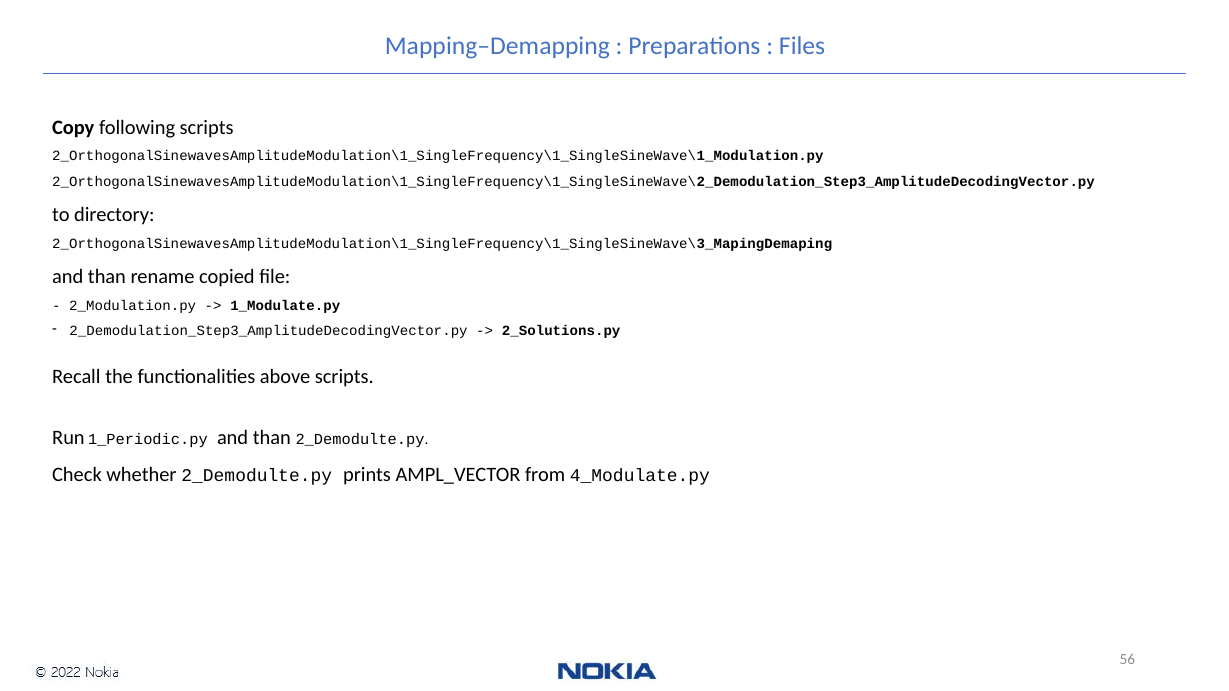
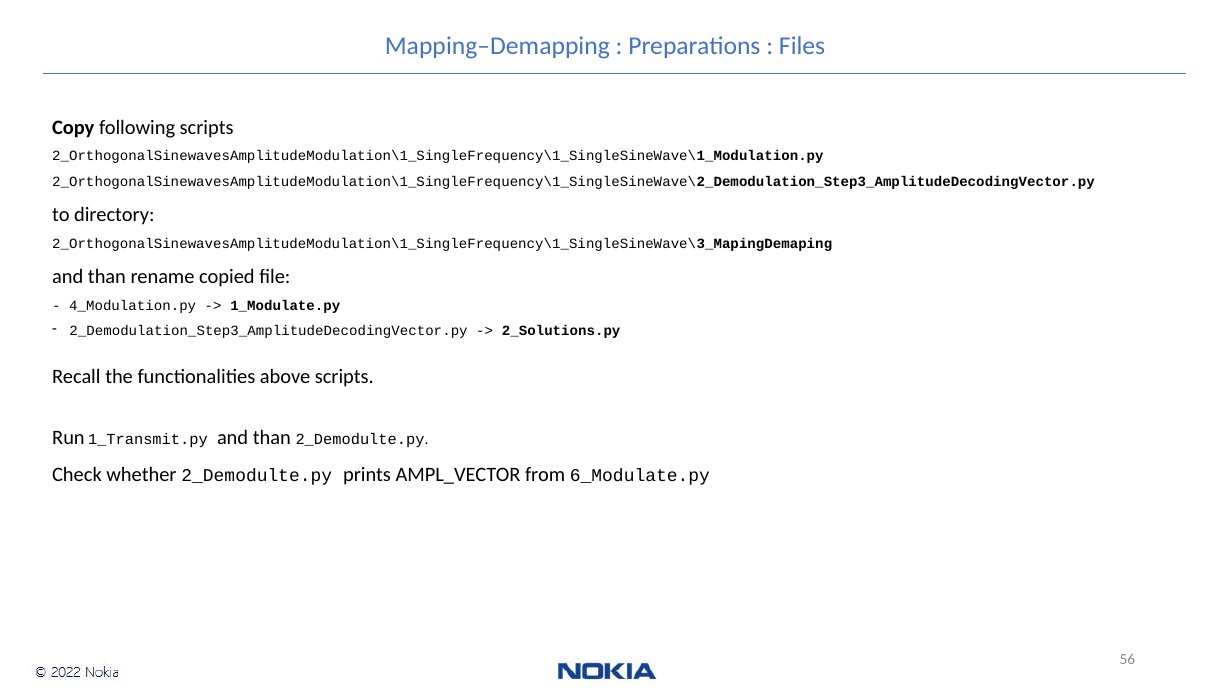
2_Modulation.py: 2_Modulation.py -> 4_Modulation.py (133, 306)
1_Periodic.py: 1_Periodic.py -> 1_Transmit.py (148, 440)
4_Modulate.py: 4_Modulate.py -> 6_Modulate.py (640, 476)
